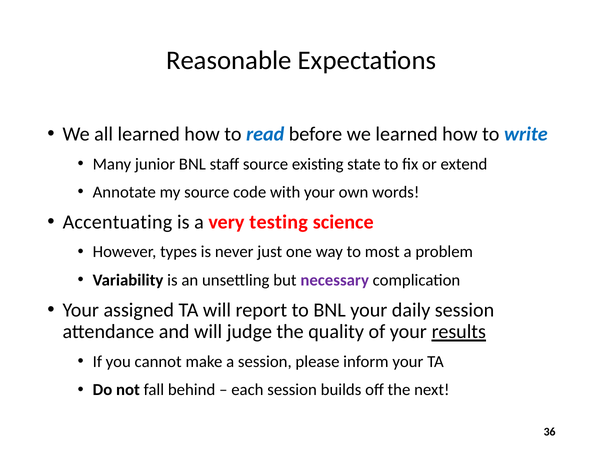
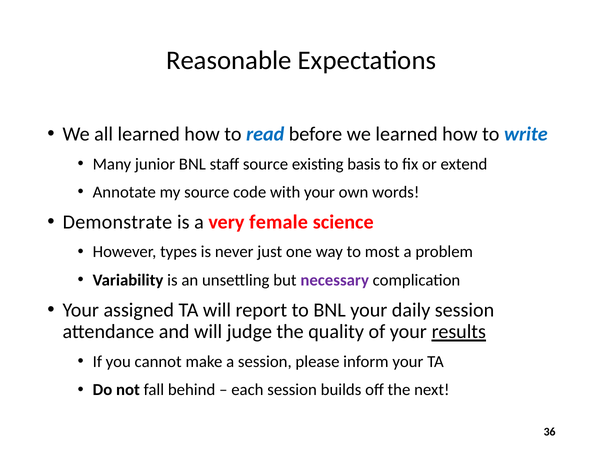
state: state -> basis (364, 164)
Accentuating: Accentuating -> Demonstrate (117, 222)
testing: testing -> female (279, 222)
